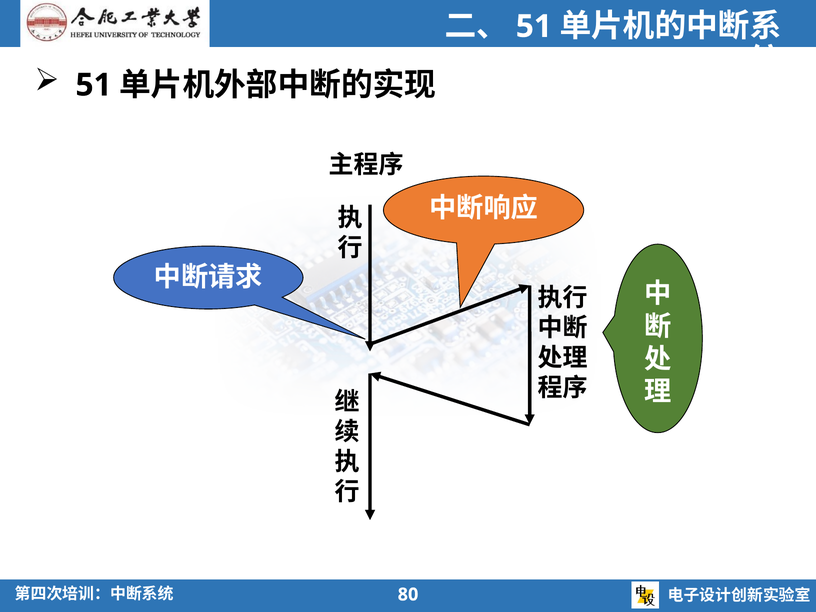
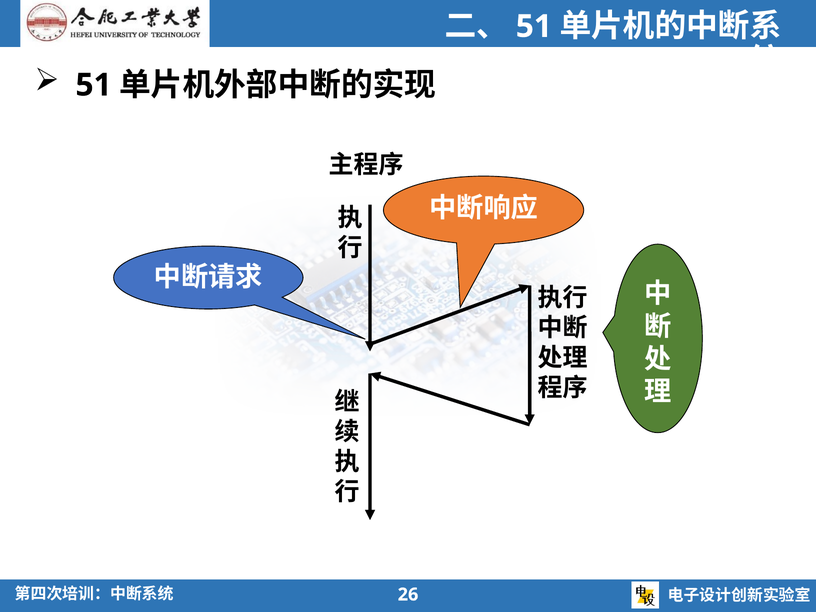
80: 80 -> 26 (408, 595)
